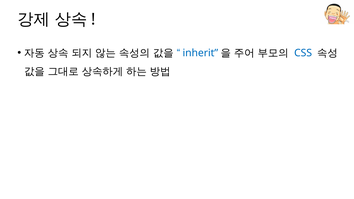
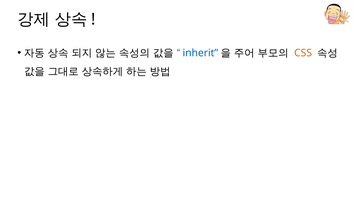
CSS colour: blue -> orange (303, 53)
